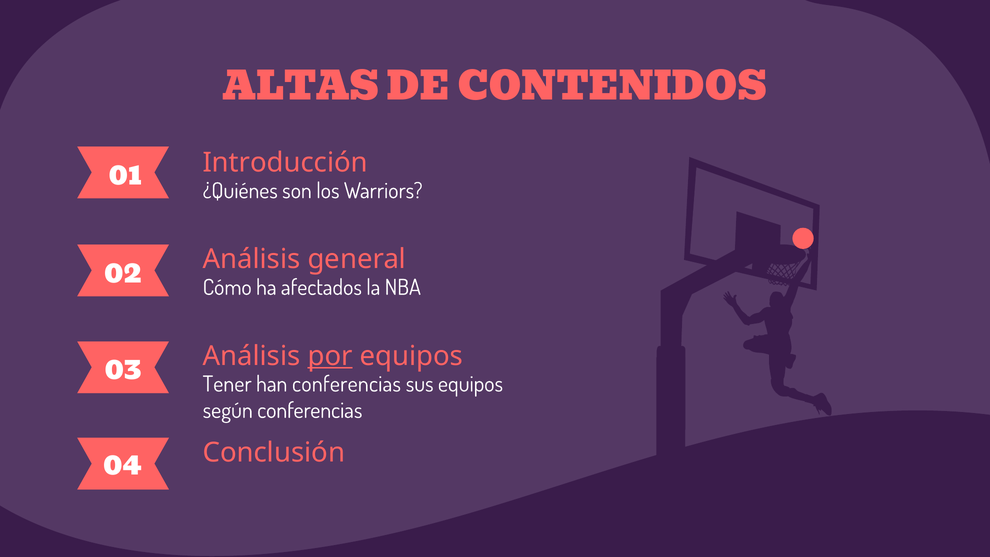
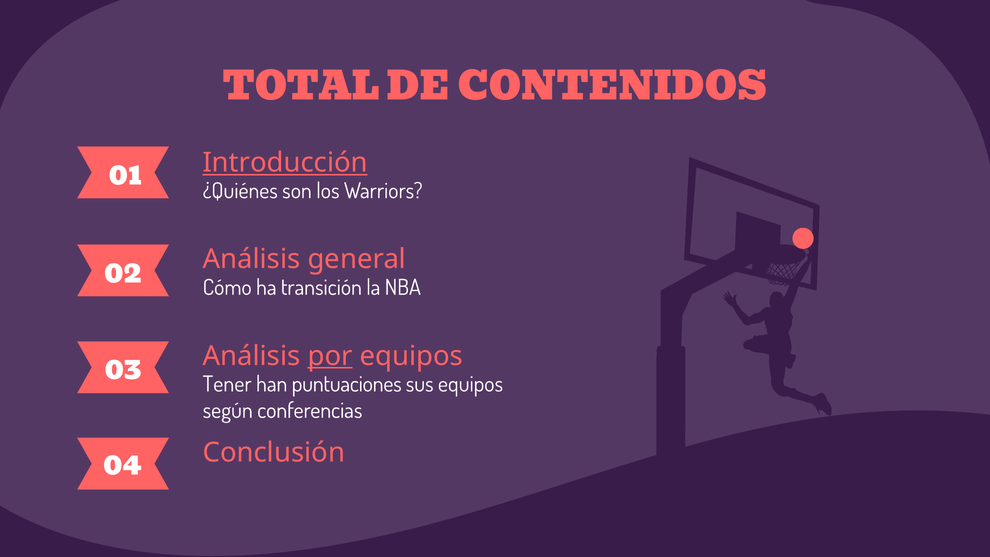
ALTAS: ALTAS -> TOTAL (301, 87)
Introducción underline: none -> present (285, 163)
afectados: afectados -> transición (321, 288)
han conferencias: conferencias -> puntuaciones (347, 384)
